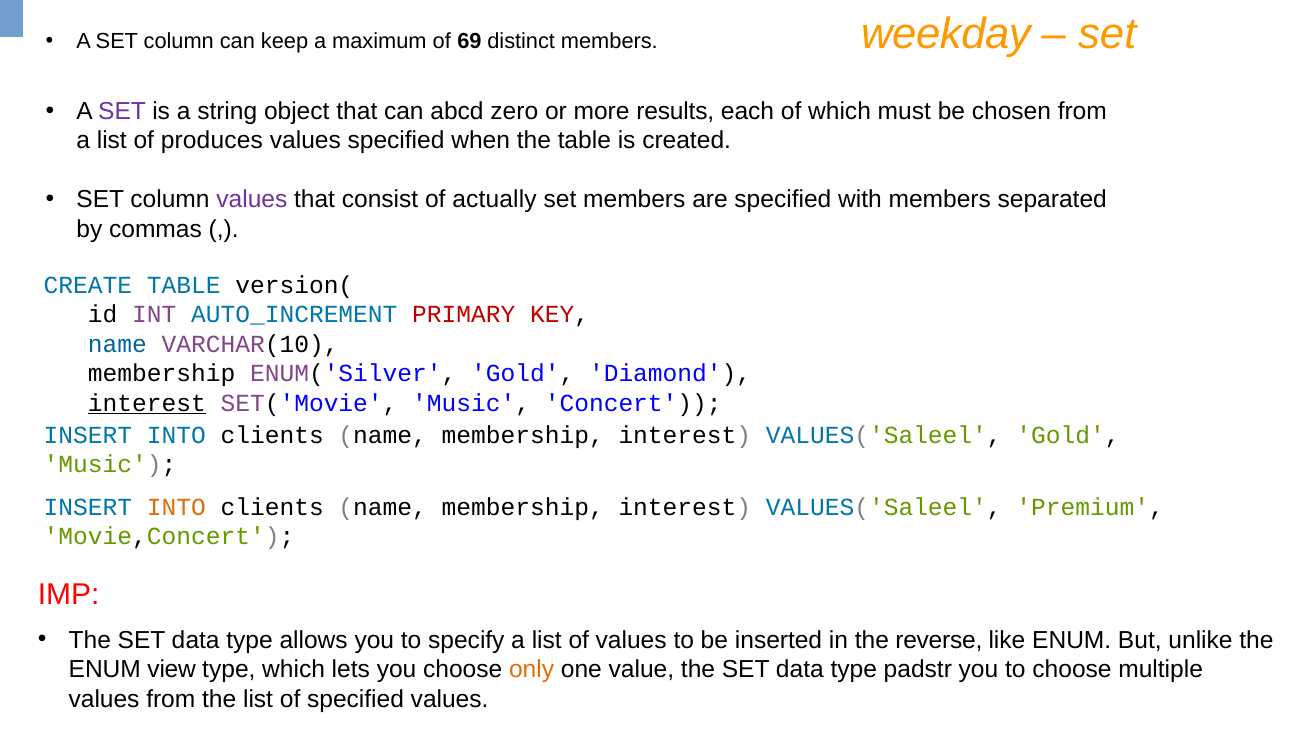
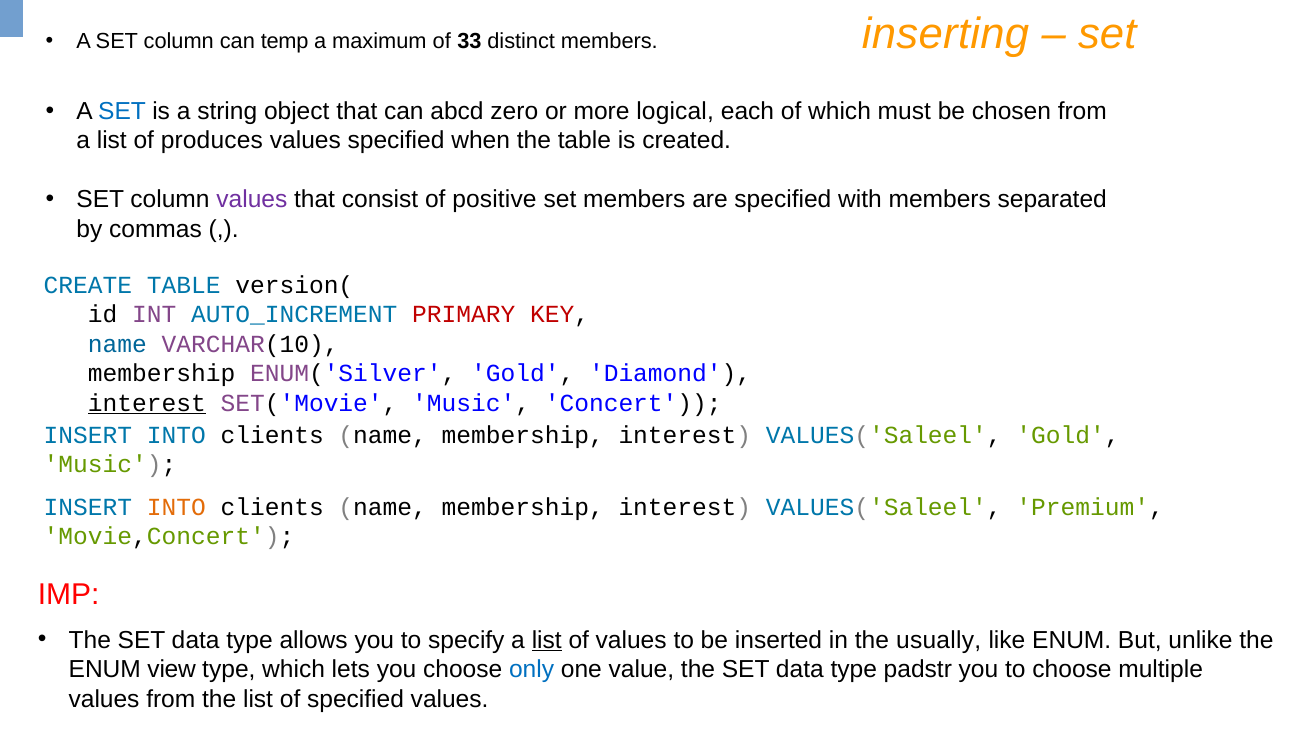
weekday: weekday -> inserting (946, 34)
keep: keep -> temp (285, 41)
69: 69 -> 33 (469, 41)
SET colour: purple -> blue (122, 111)
results: results -> logical (675, 111)
actually: actually -> positive (494, 200)
list underline: none -> present (547, 640)
reverse: reverse -> usually (939, 640)
only colour: orange -> blue (532, 669)
